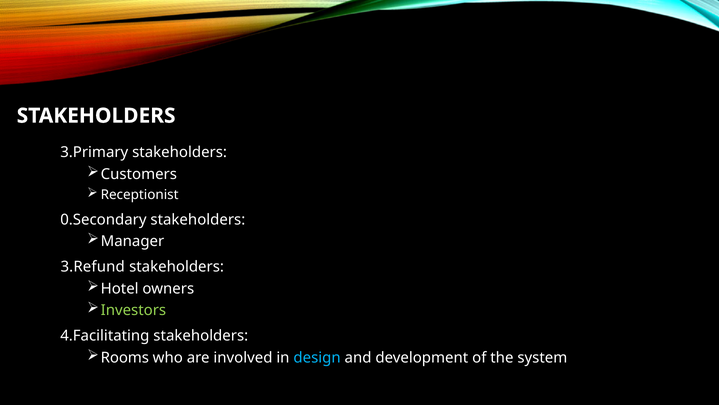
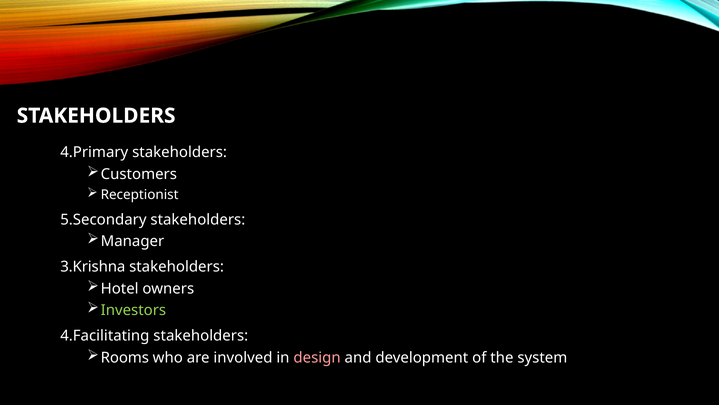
3.Primary: 3.Primary -> 4.Primary (94, 152)
0.Secondary: 0.Secondary -> 5.Secondary (103, 219)
3.Refund: 3.Refund -> 3.Krishna (93, 267)
design colour: light blue -> pink (317, 357)
